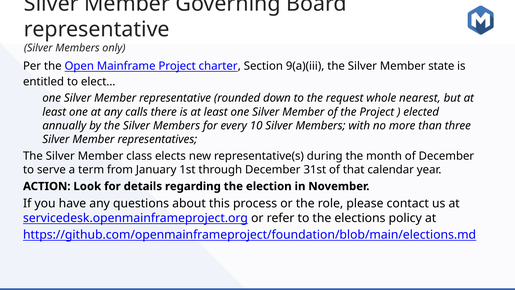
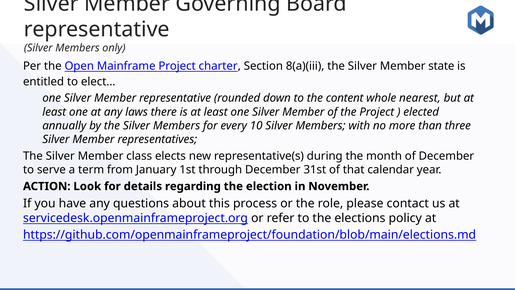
9(a)(iii: 9(a)(iii -> 8(a)(iii (305, 66)
request: request -> content (345, 98)
calls: calls -> laws (137, 112)
